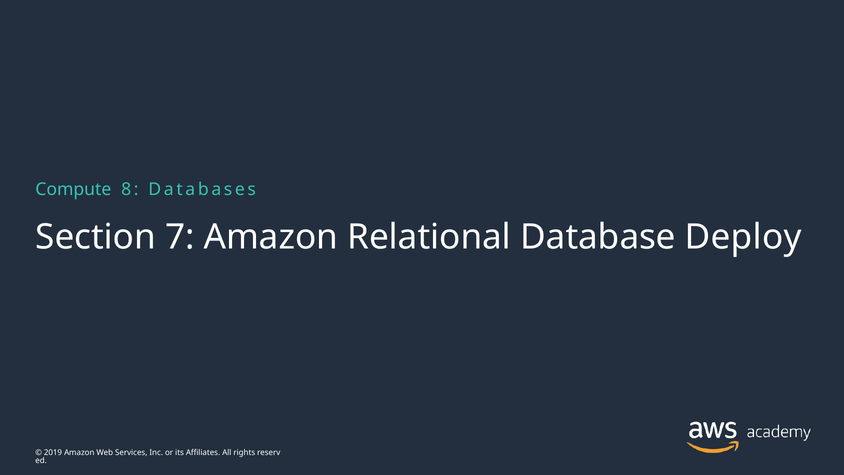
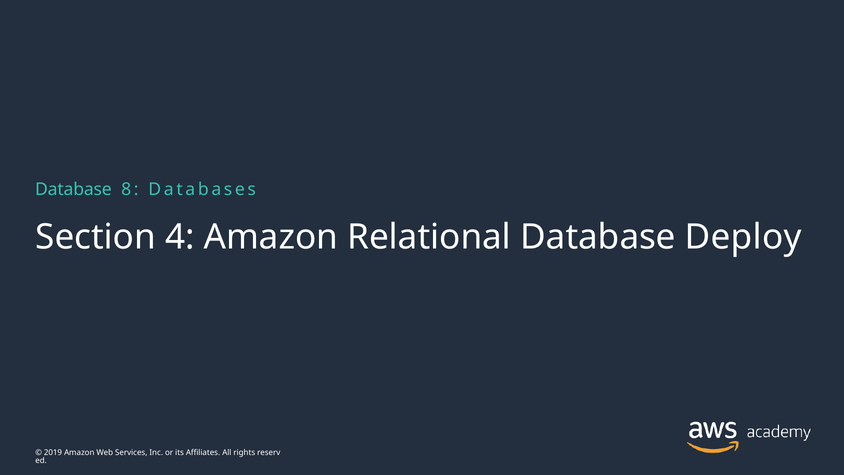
Compute: Compute -> Database (73, 189)
7: 7 -> 4 (180, 237)
